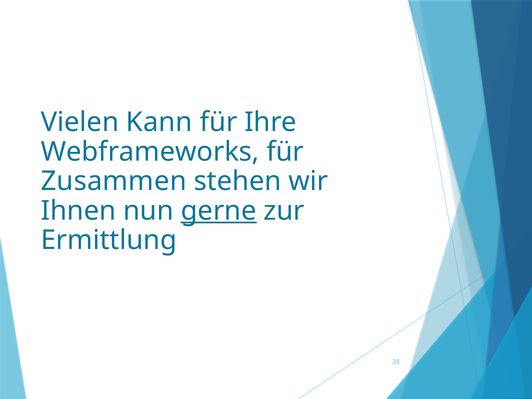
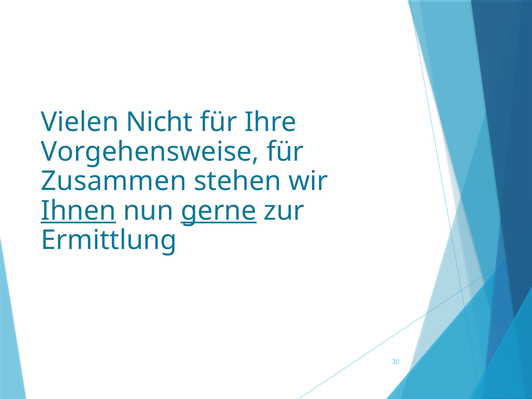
Kann: Kann -> Nicht (159, 122)
Webframeworks: Webframeworks -> Vorgehensweise (150, 152)
Ihnen underline: none -> present (78, 211)
